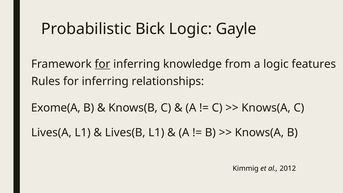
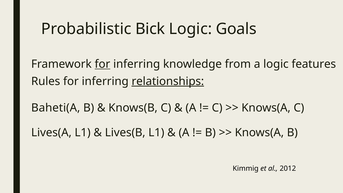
Gayle: Gayle -> Goals (236, 29)
relationships underline: none -> present (168, 81)
Exome(A: Exome(A -> Baheti(A (56, 108)
